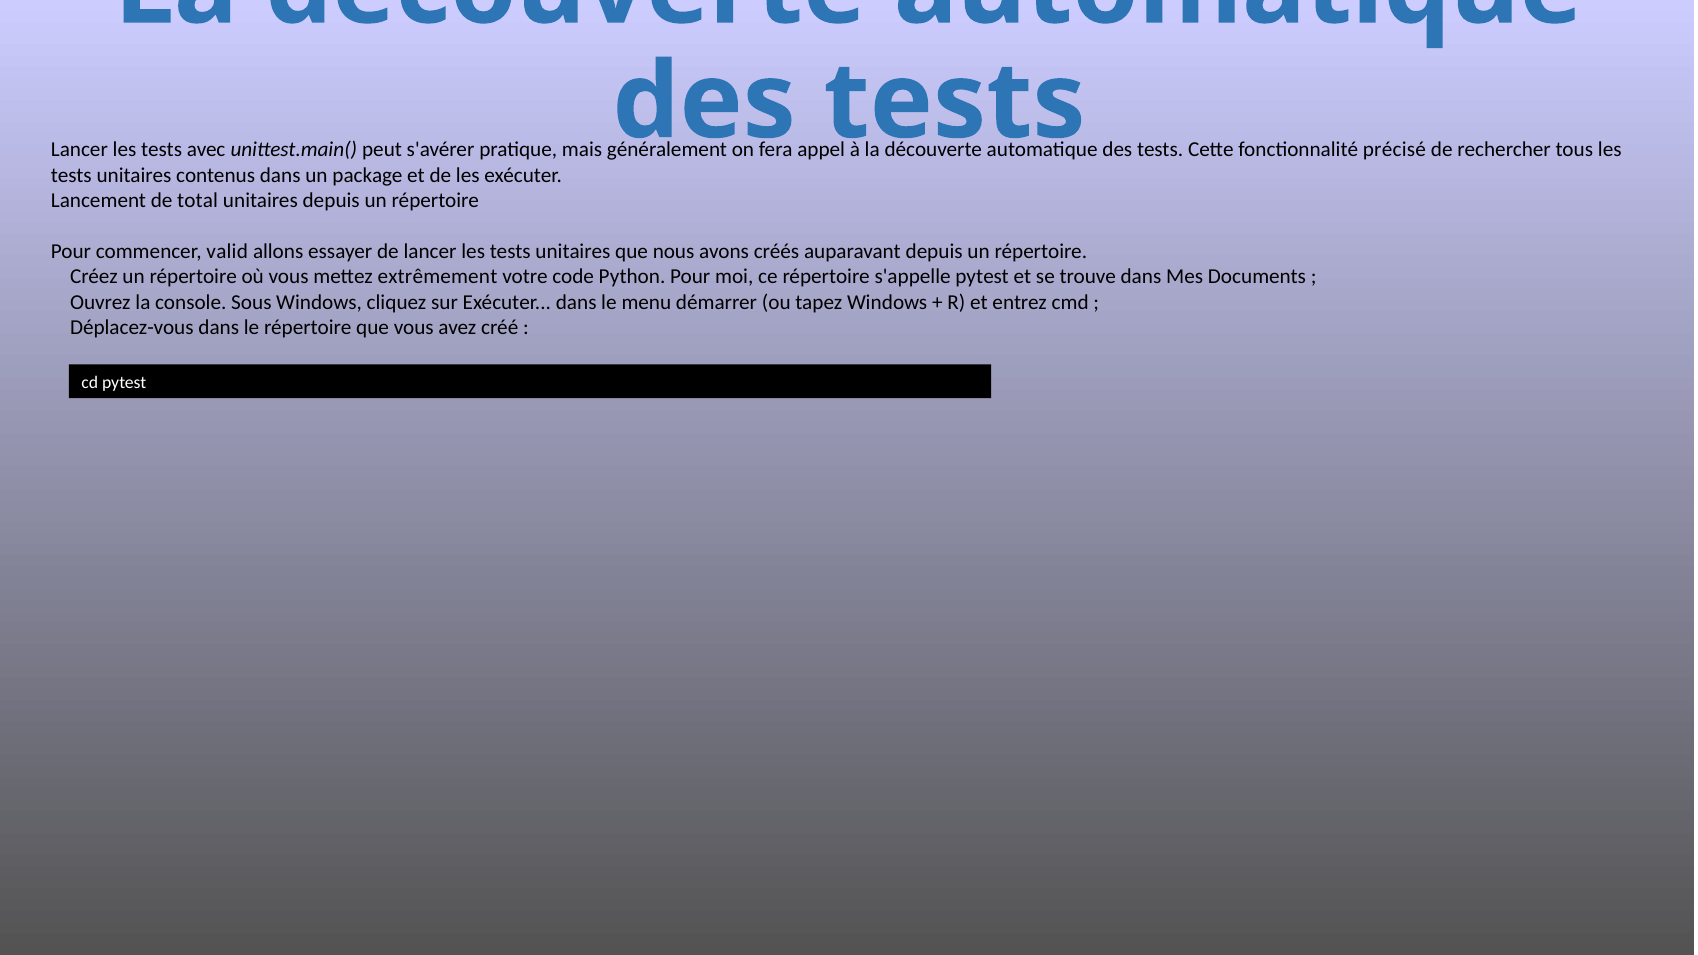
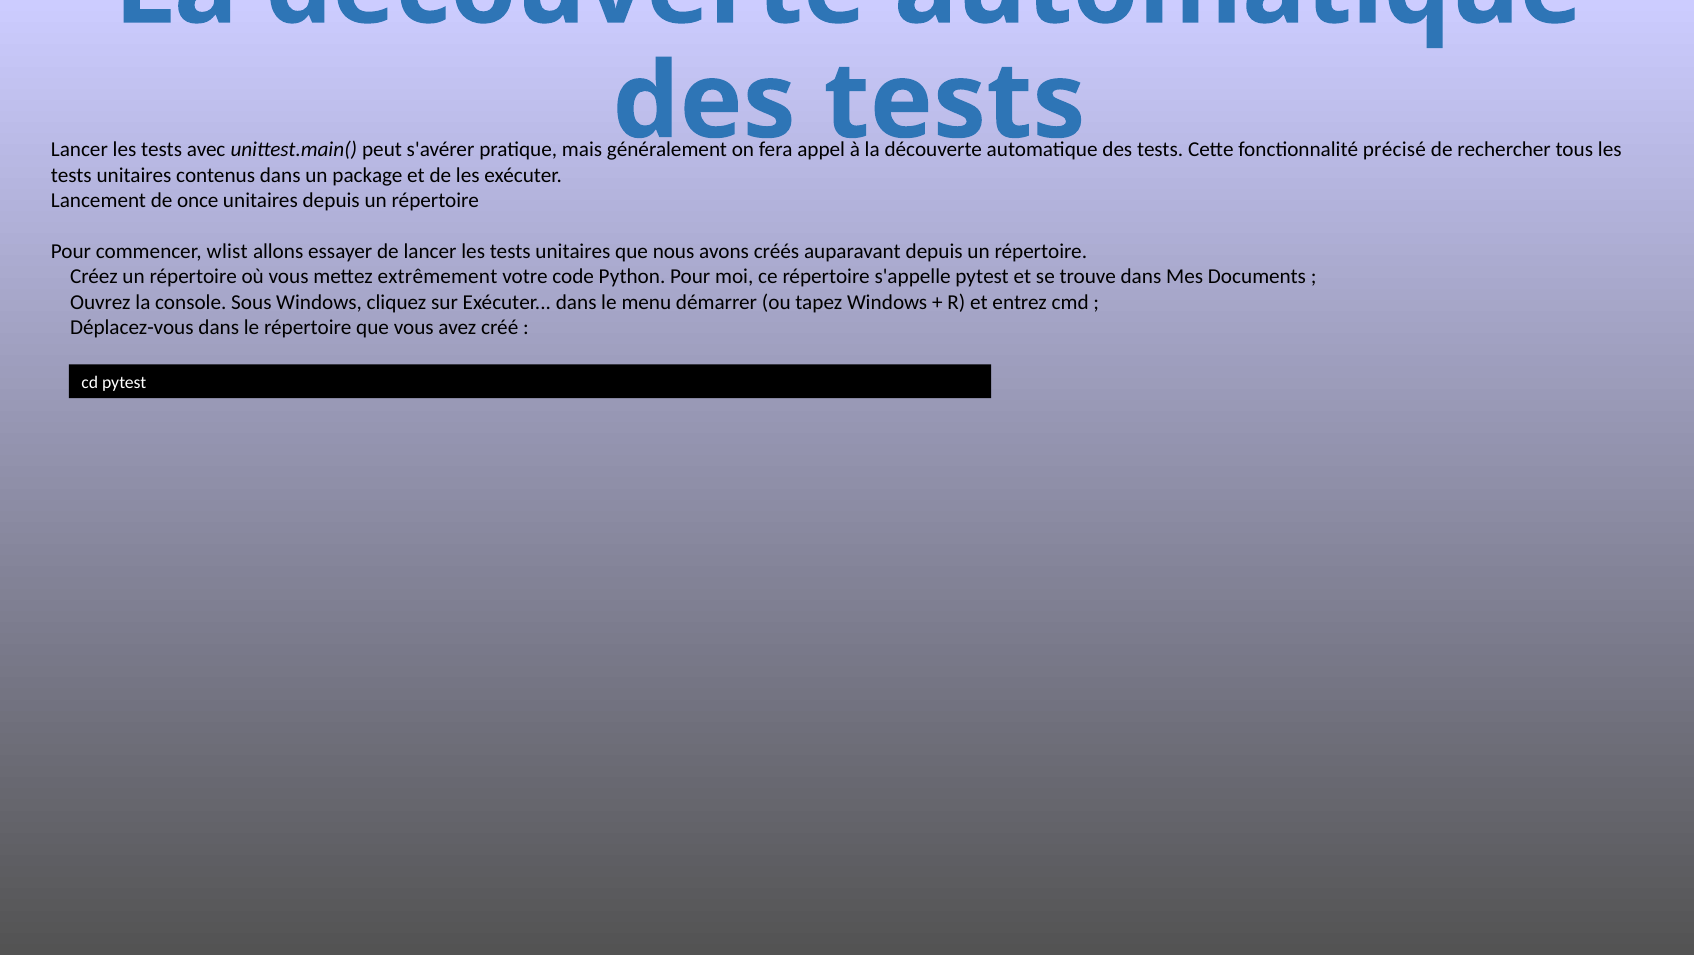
total: total -> once (198, 201)
valid: valid -> wlist (227, 252)
